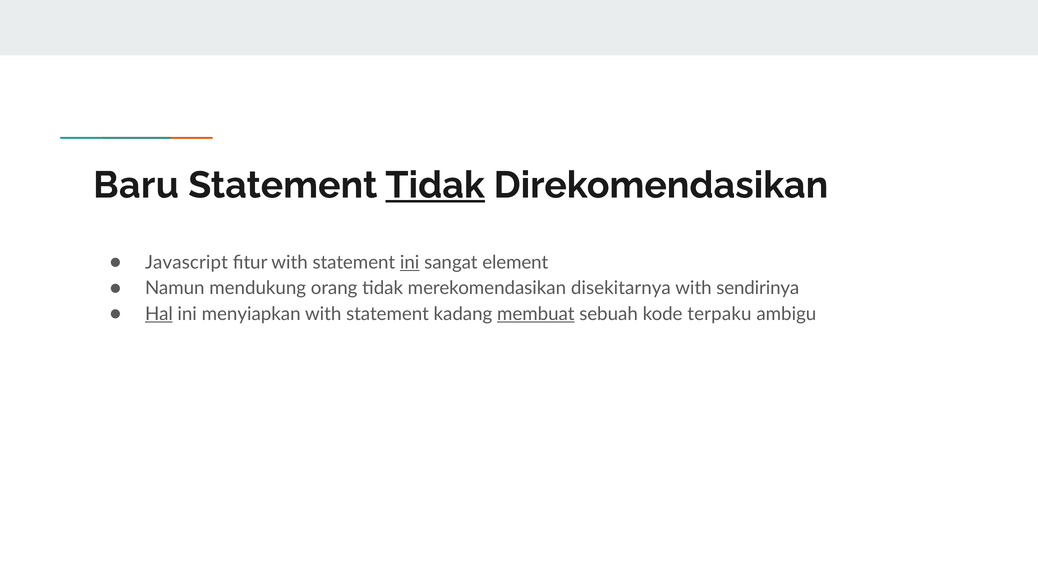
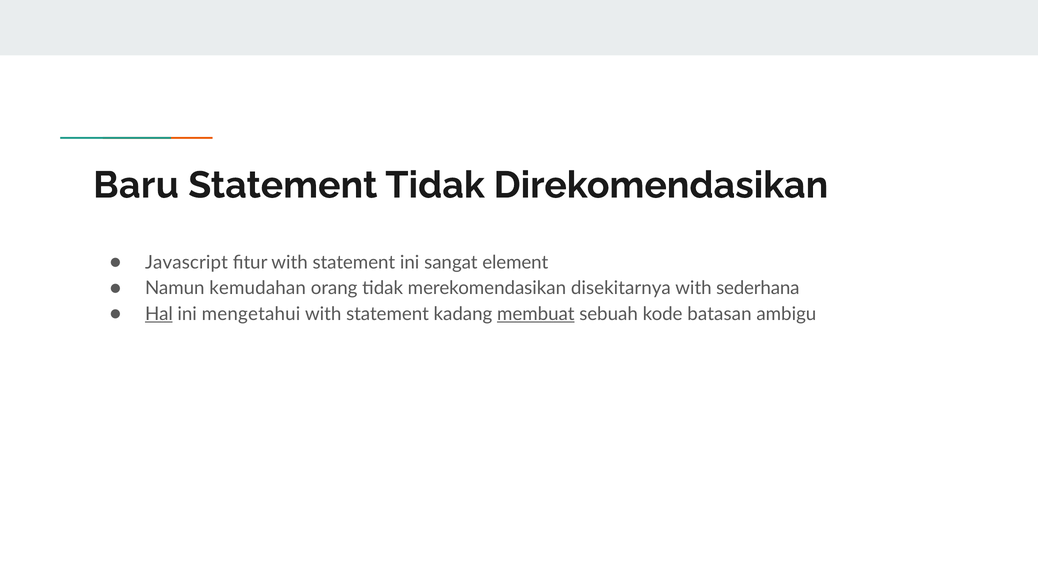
Tidak underline: present -> none (435, 185)
ini underline: present -> none (410, 262)
mendukung: mendukung -> kemudahan (258, 288)
sendirinya: sendirinya -> sederhana (758, 288)
menyiapkan: menyiapkan -> mengetahui (251, 314)
terpaku: terpaku -> batasan (719, 314)
